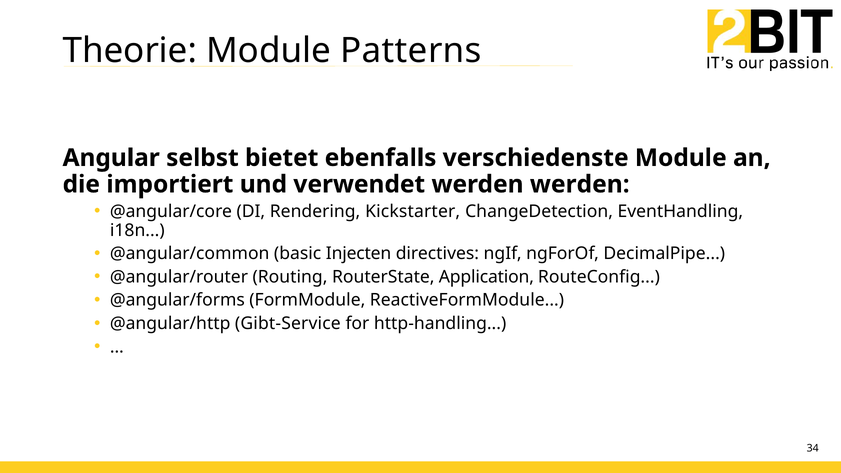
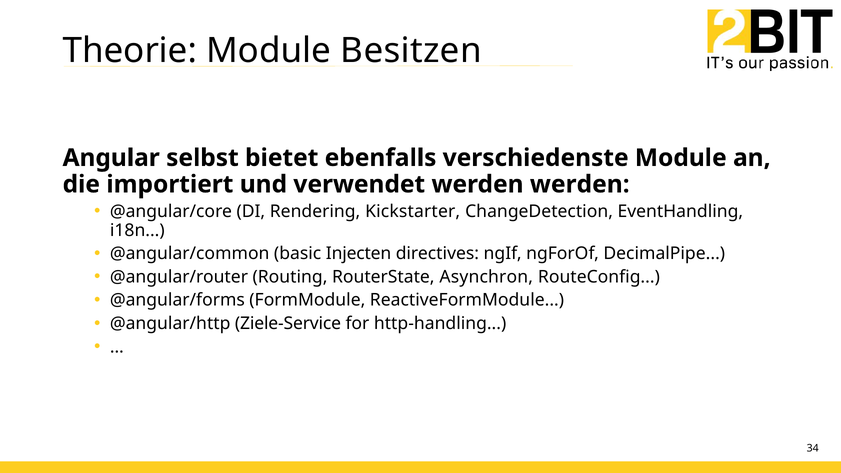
Patterns: Patterns -> Besitzen (411, 51)
Application: Application -> Asynchron (486, 277)
Gibt-Service: Gibt-Service -> Ziele-Service (288, 324)
